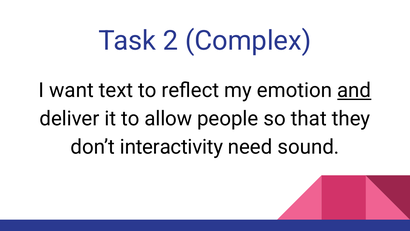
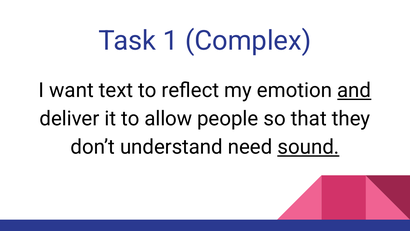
2: 2 -> 1 (171, 41)
interactivity: interactivity -> understand (171, 147)
sound underline: none -> present (308, 147)
